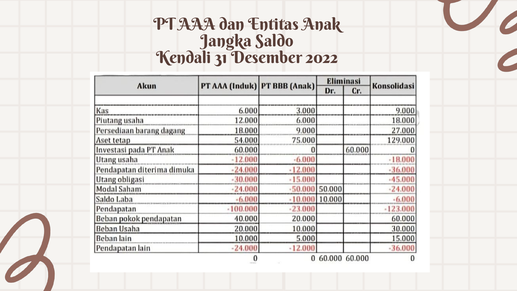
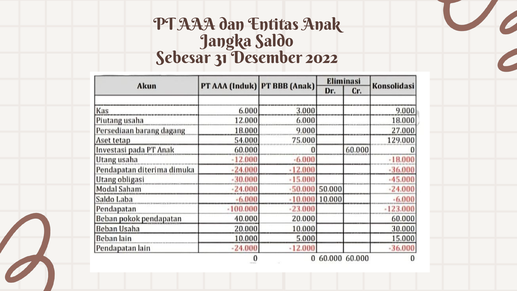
Kendali: Kendali -> Sebesar (183, 58)
